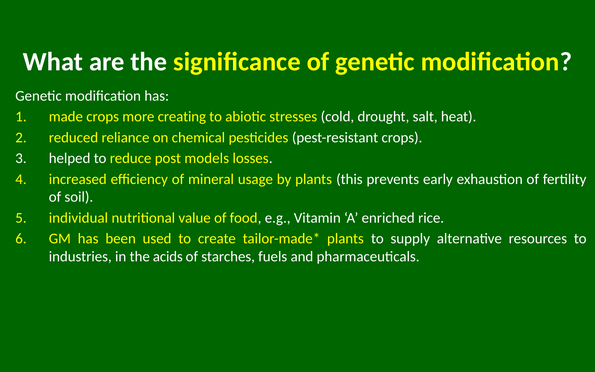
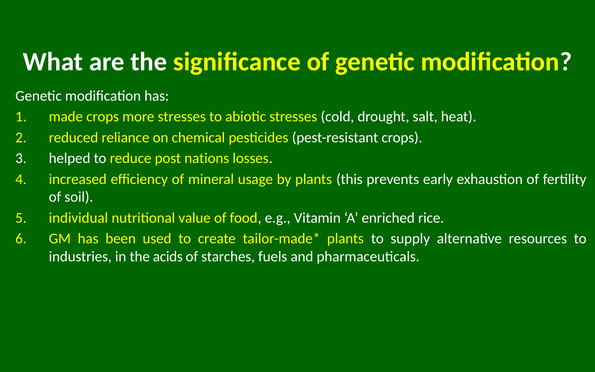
more creating: creating -> stresses (182, 117)
models: models -> nations (207, 158)
